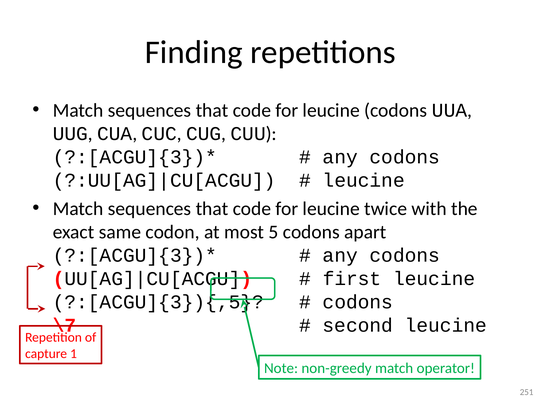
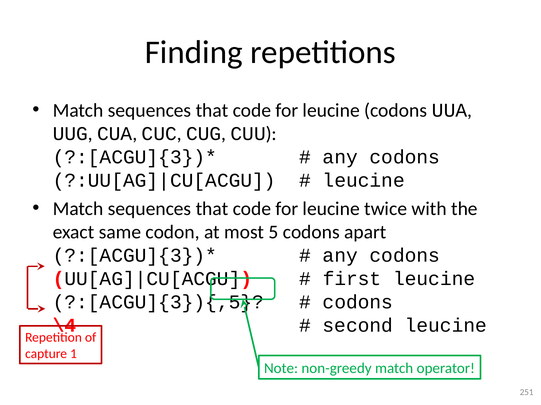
\7: \7 -> \4 (64, 326)
